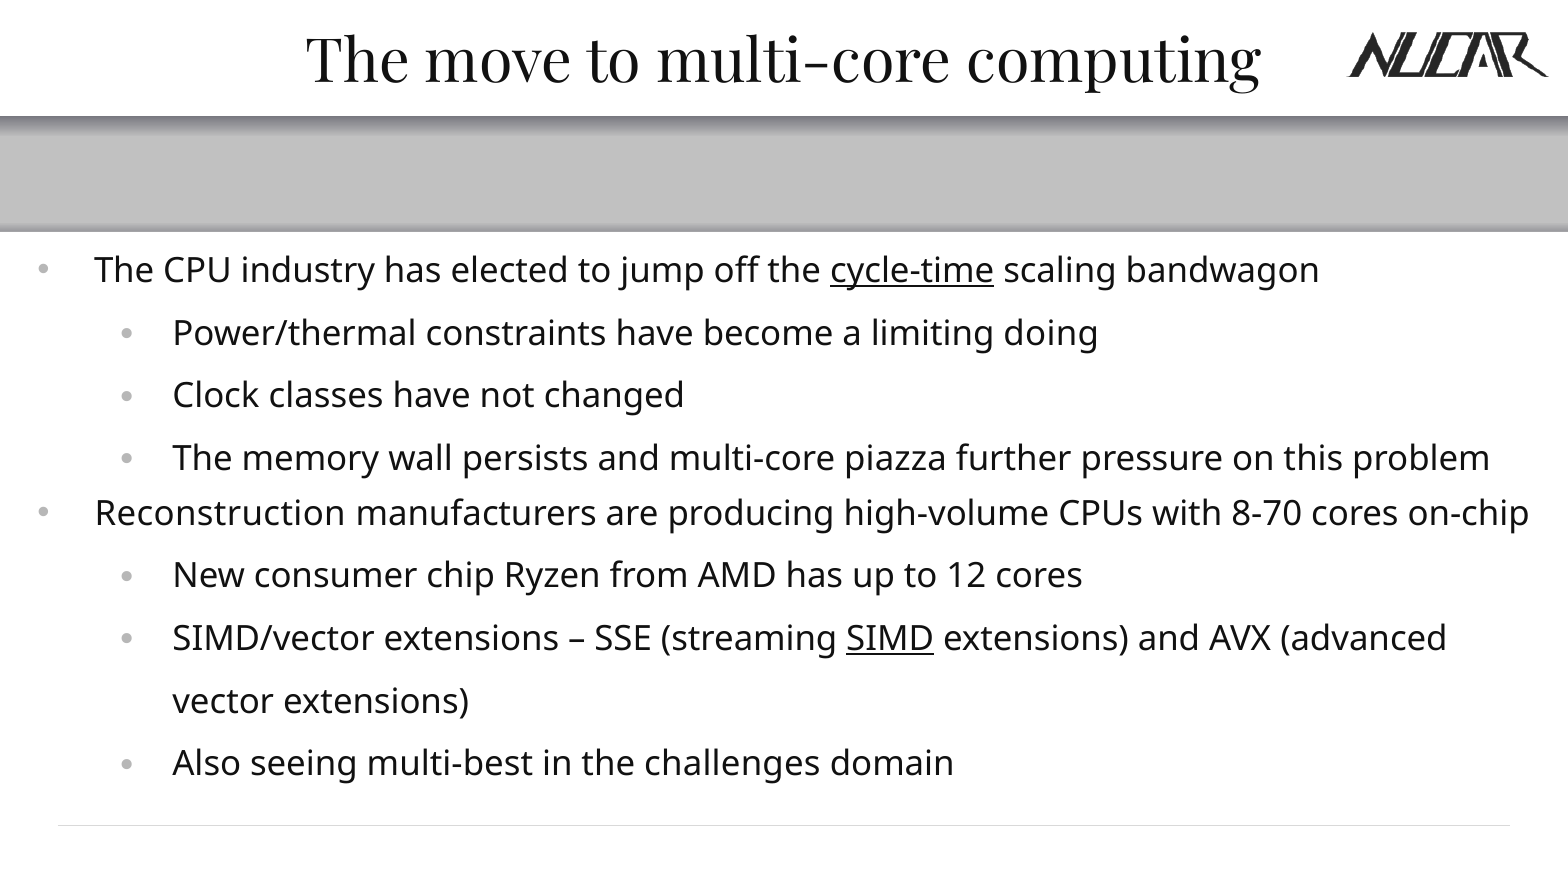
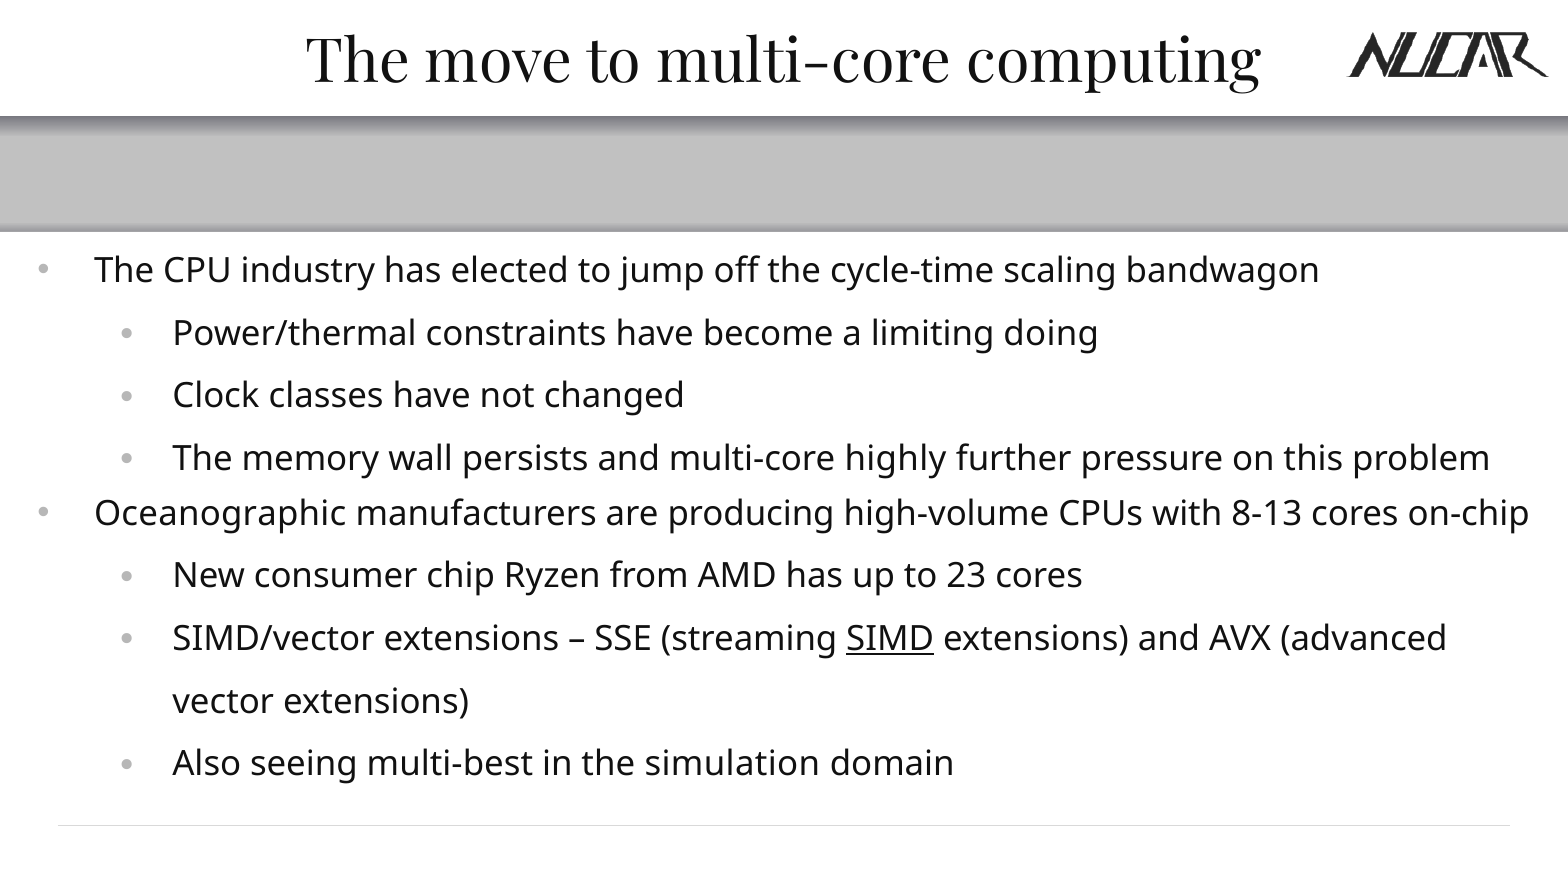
cycle-time underline: present -> none (912, 271)
piazza: piazza -> highly (895, 459)
Reconstruction: Reconstruction -> Oceanographic (220, 514)
8-70: 8-70 -> 8-13 (1267, 514)
12: 12 -> 23 (966, 576)
challenges: challenges -> simulation (732, 764)
